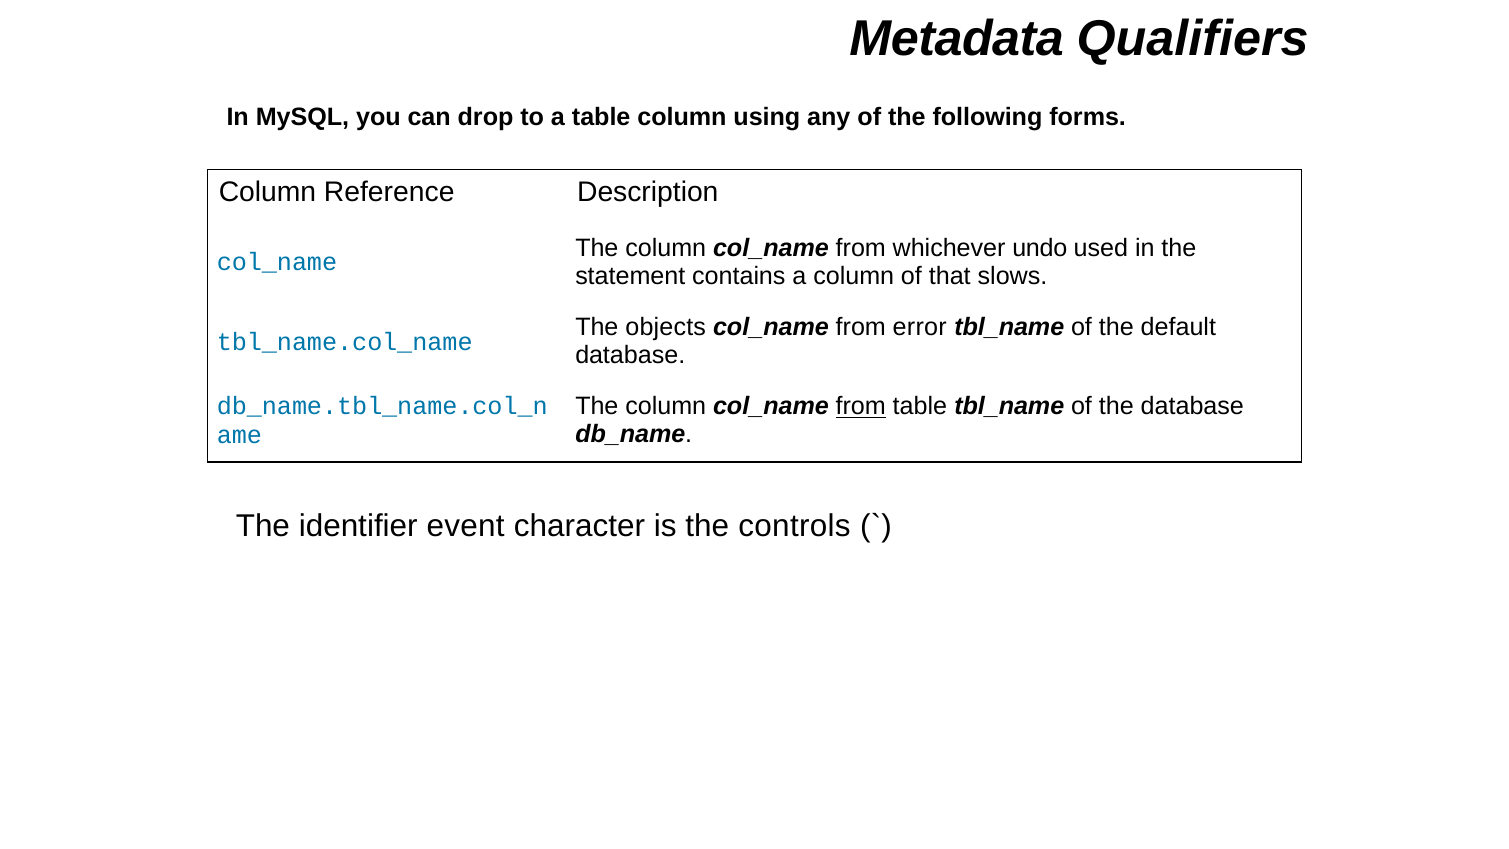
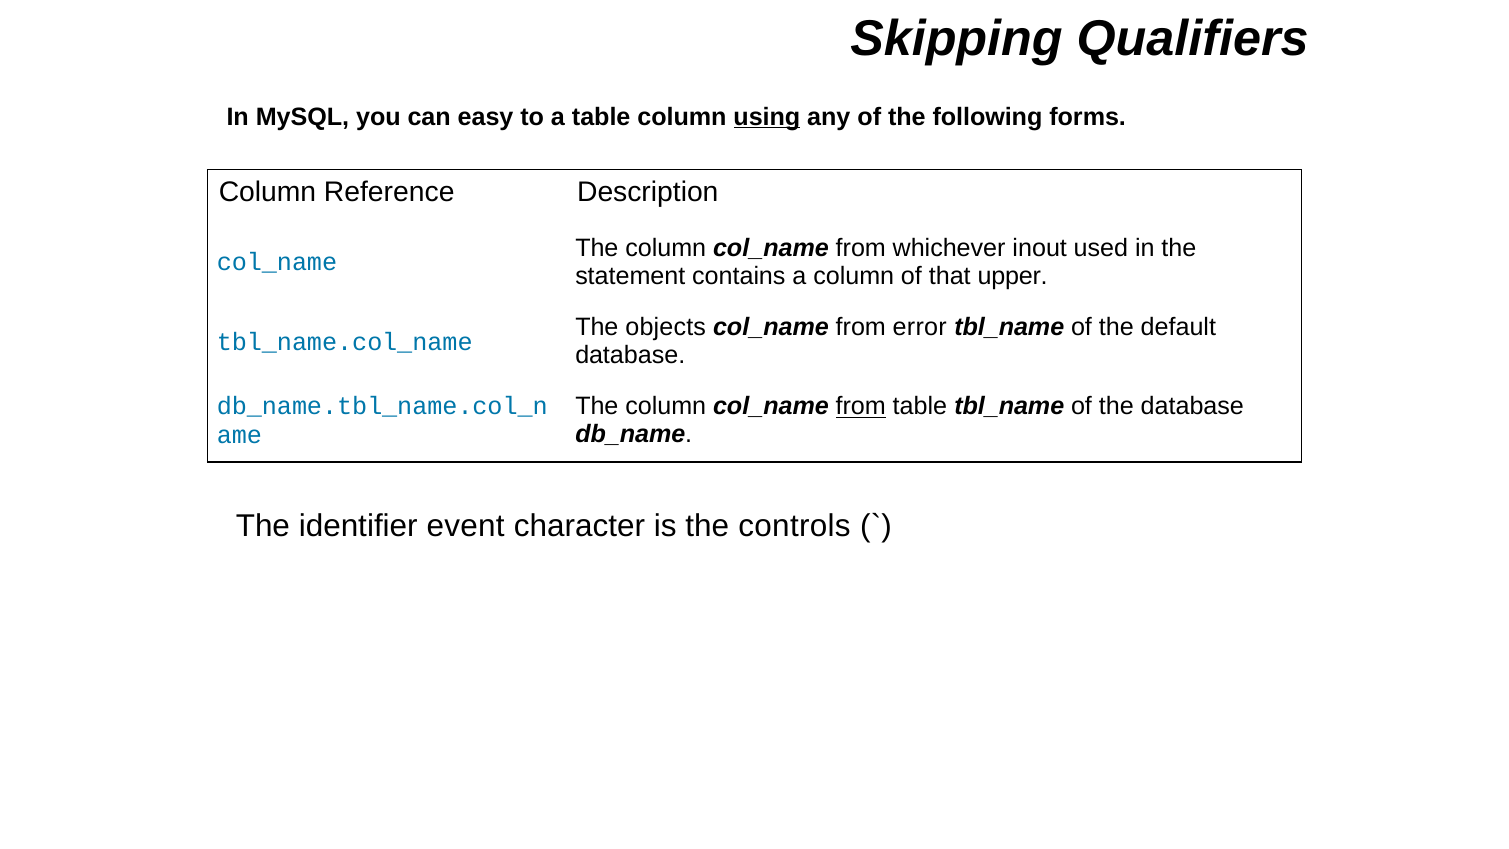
Metadata: Metadata -> Skipping (956, 39)
drop: drop -> easy (486, 117)
using underline: none -> present (767, 117)
undo: undo -> inout (1040, 248)
slows: slows -> upper (1013, 276)
